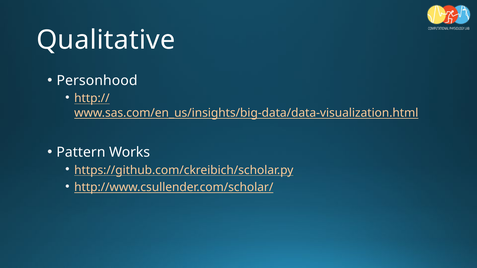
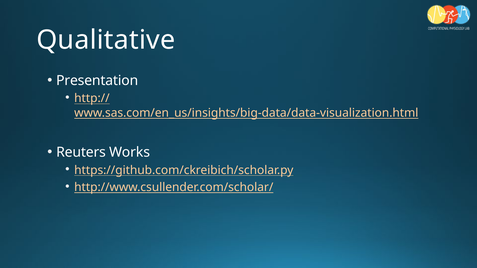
Personhood: Personhood -> Presentation (97, 81)
Pattern: Pattern -> Reuters (81, 152)
